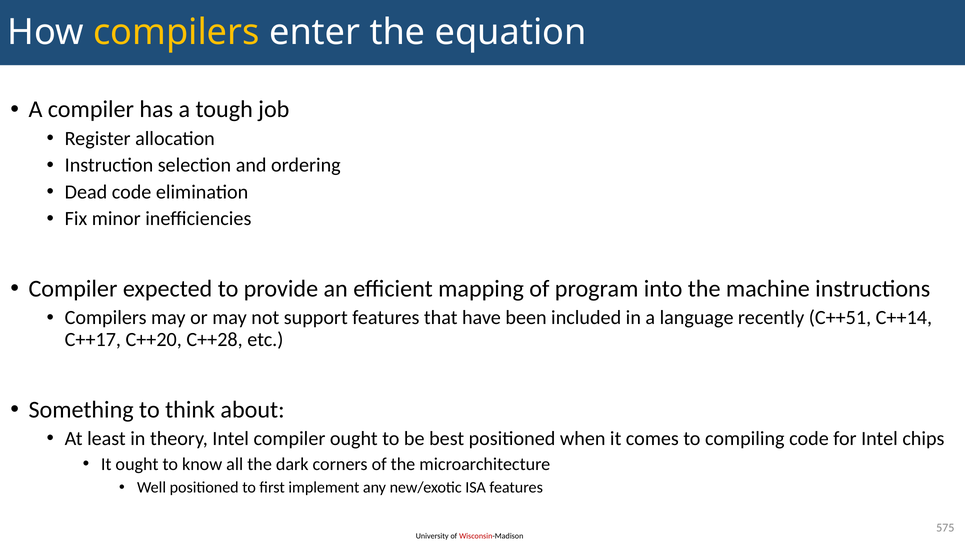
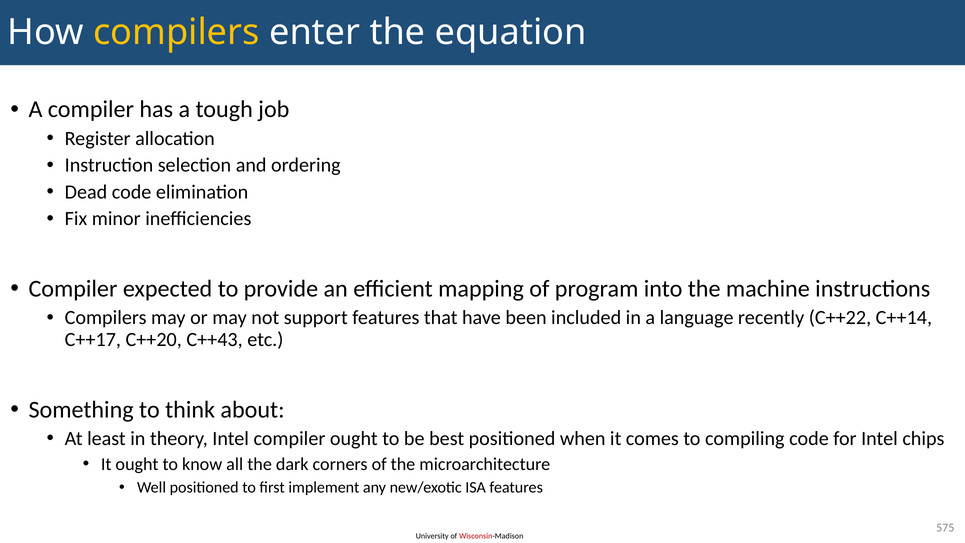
C++51: C++51 -> C++22 (840, 318)
C++28: C++28 -> C++43 (215, 339)
